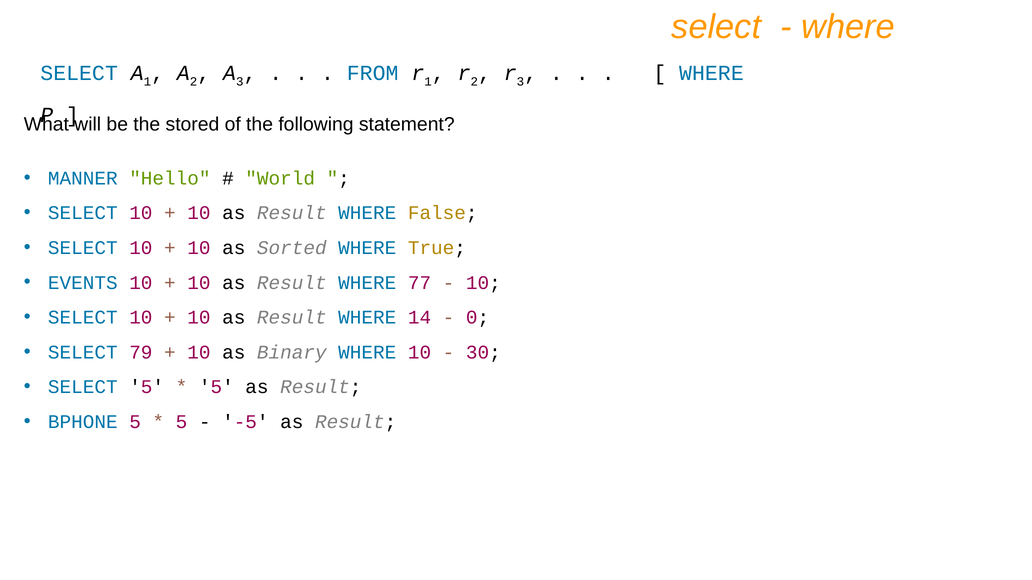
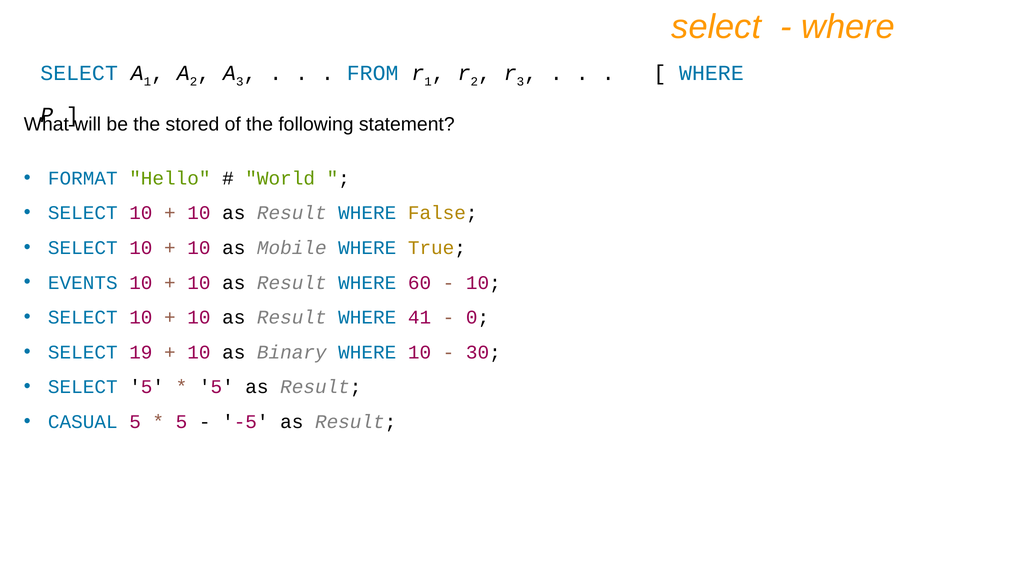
MANNER: MANNER -> FORMAT (83, 178)
Sorted: Sorted -> Mobile (292, 248)
77: 77 -> 60 (420, 283)
14: 14 -> 41 (420, 318)
79: 79 -> 19 (141, 353)
BPHONE: BPHONE -> CASUAL (83, 422)
